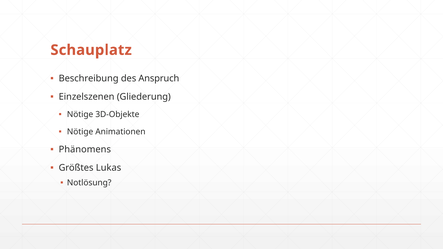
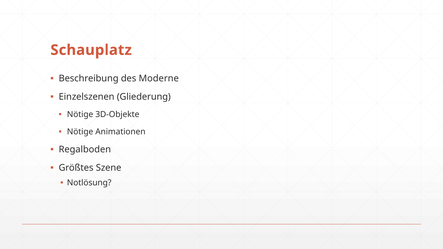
Anspruch: Anspruch -> Moderne (159, 79)
Phänomens: Phänomens -> Regalboden (85, 150)
Lukas: Lukas -> Szene (109, 168)
